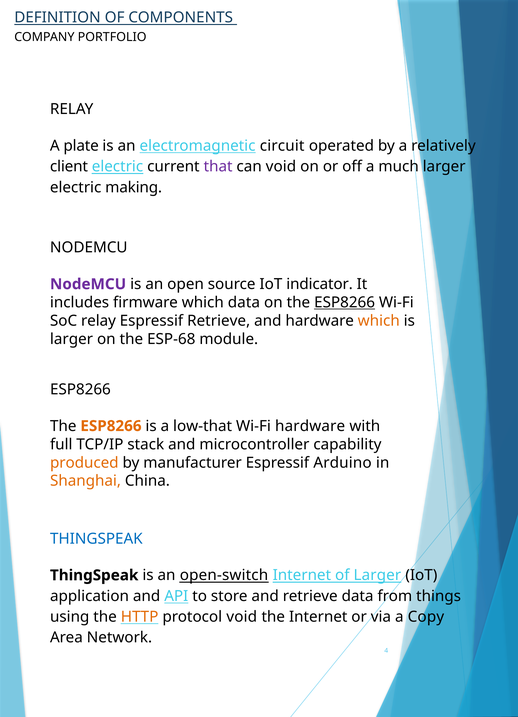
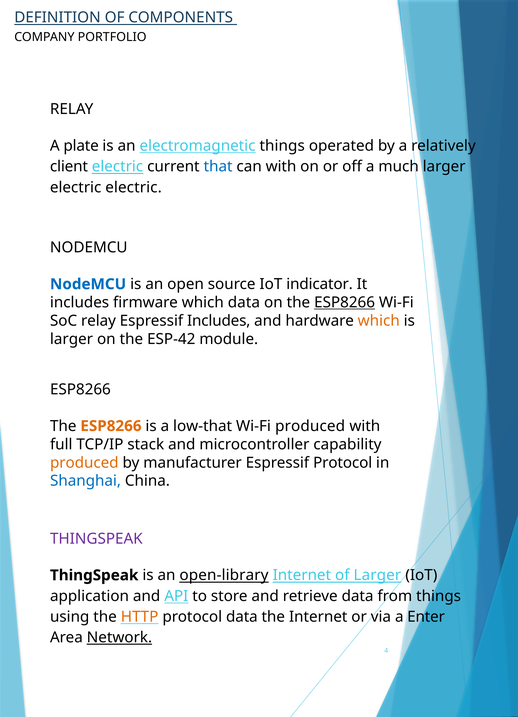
electromagnetic circuit: circuit -> things (282, 146)
that colour: purple -> blue (218, 166)
can void: void -> with (281, 166)
electric making: making -> electric (134, 187)
NodeMCU colour: purple -> blue (88, 284)
Espressif Retrieve: Retrieve -> Includes (219, 320)
ESP-68: ESP-68 -> ESP-42 (171, 339)
Wi-Fi hardware: hardware -> produced (310, 425)
Espressif Arduino: Arduino -> Protocol (343, 462)
Shanghai colour: orange -> blue (85, 480)
THINGSPEAK colour: blue -> purple (96, 538)
open-switch: open-switch -> open-library (224, 575)
protocol void: void -> data (242, 616)
Copy: Copy -> Enter (426, 616)
Network underline: none -> present (119, 637)
